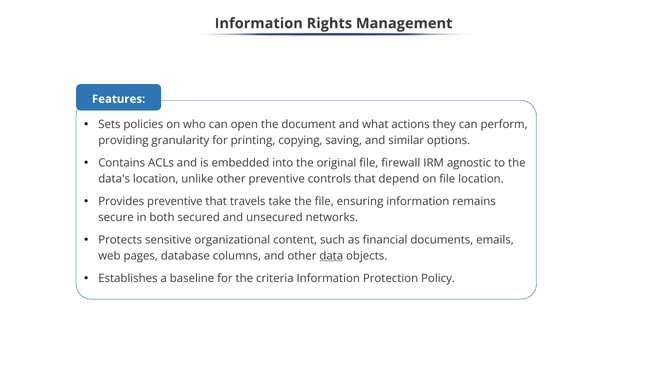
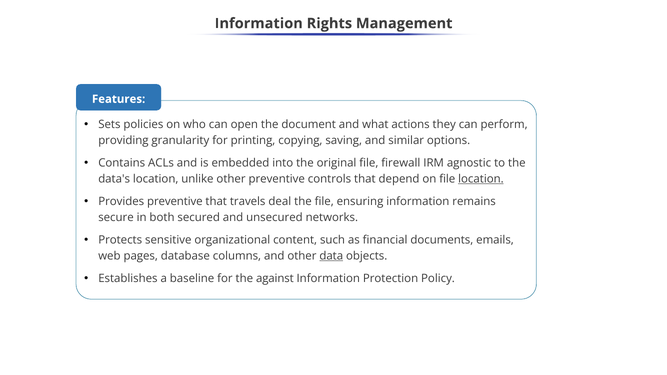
location underline: none -> present (481, 179)
take: take -> deal (280, 202)
criteria: criteria -> against (275, 279)
